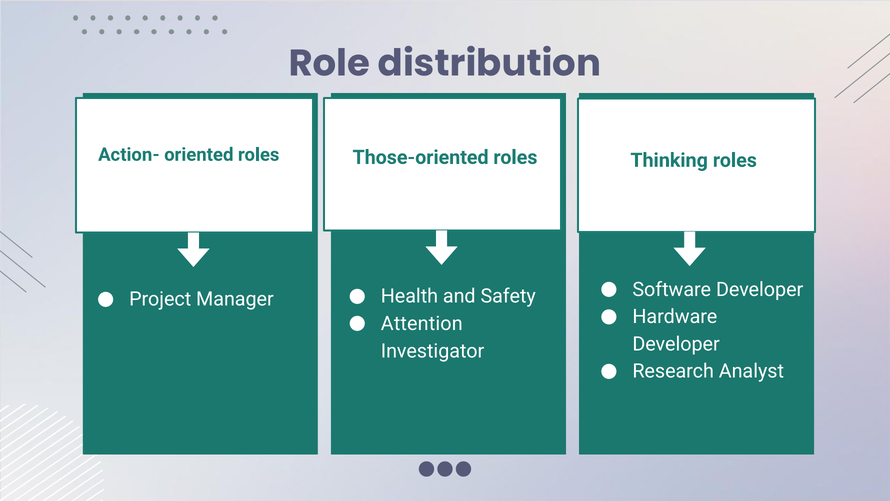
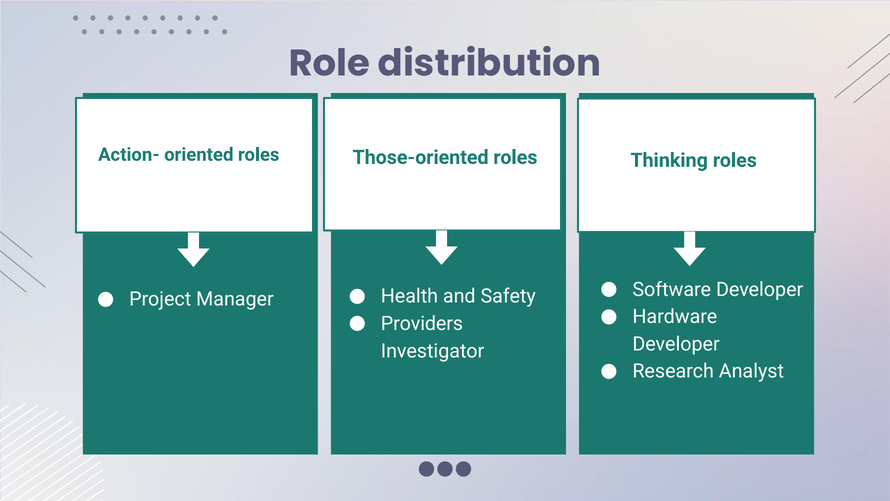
Attention: Attention -> Providers (422, 323)
